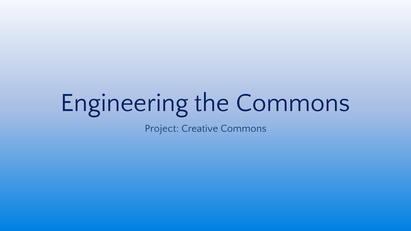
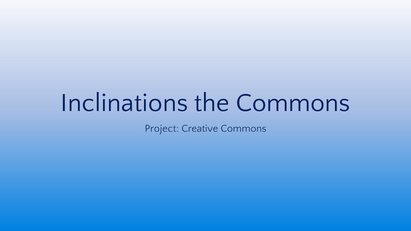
Engineering: Engineering -> Inclinations (124, 103)
